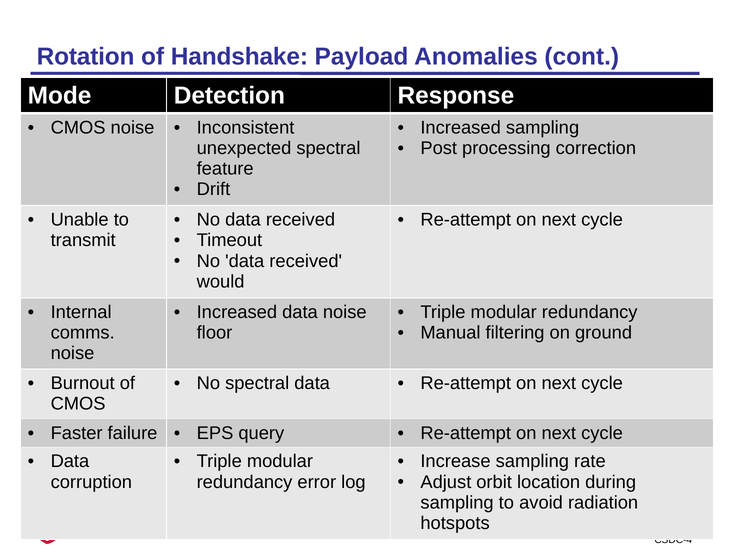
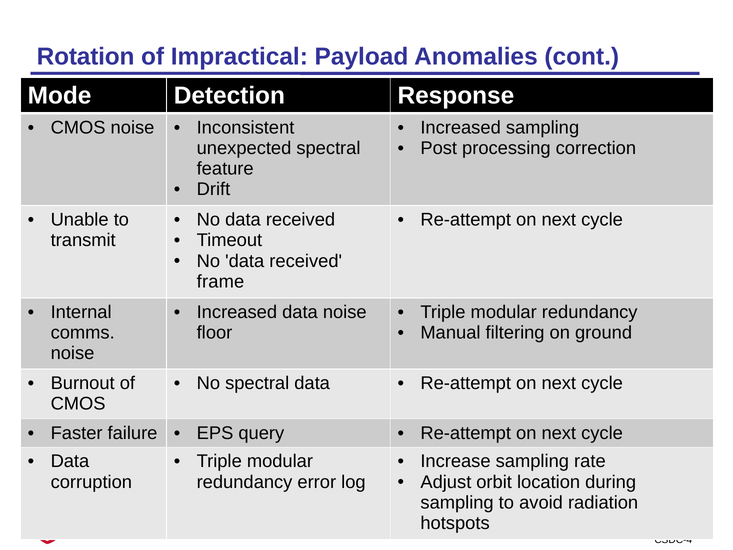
Handshake: Handshake -> Impractical (239, 57)
would: would -> frame (221, 281)
